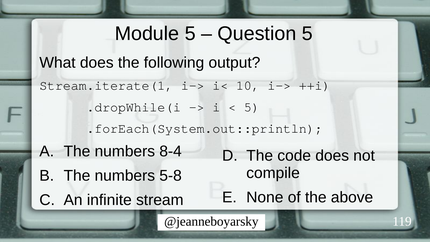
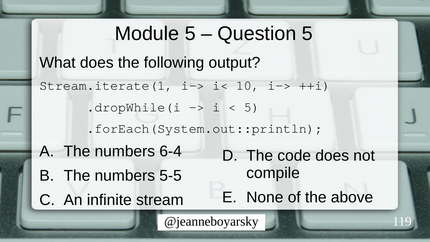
8-4: 8-4 -> 6-4 (171, 151)
5-8: 5-8 -> 5-5 (171, 176)
